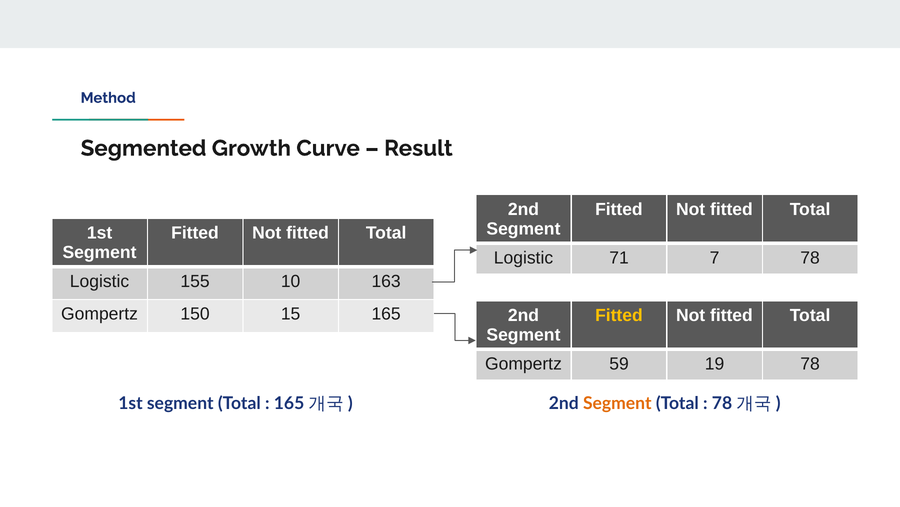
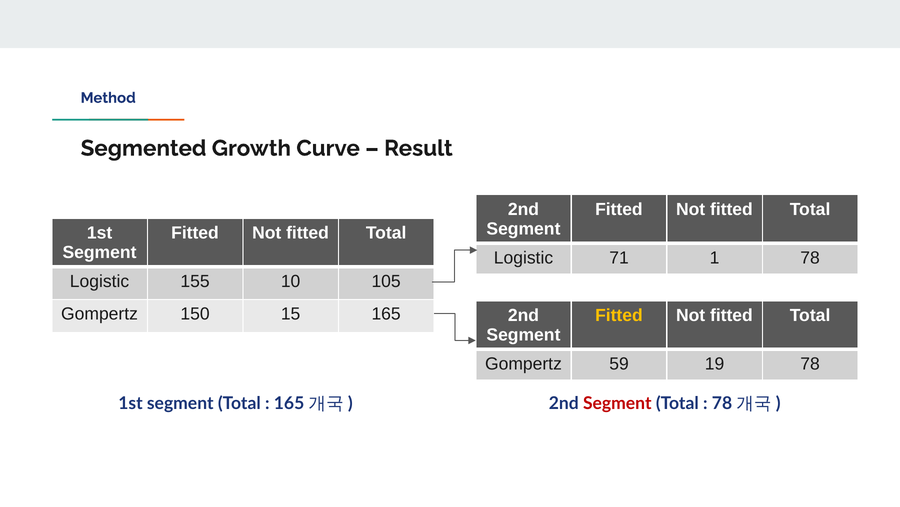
7: 7 -> 1 (715, 257)
163: 163 -> 105 (386, 281)
Segment colour: orange -> red (617, 403)
